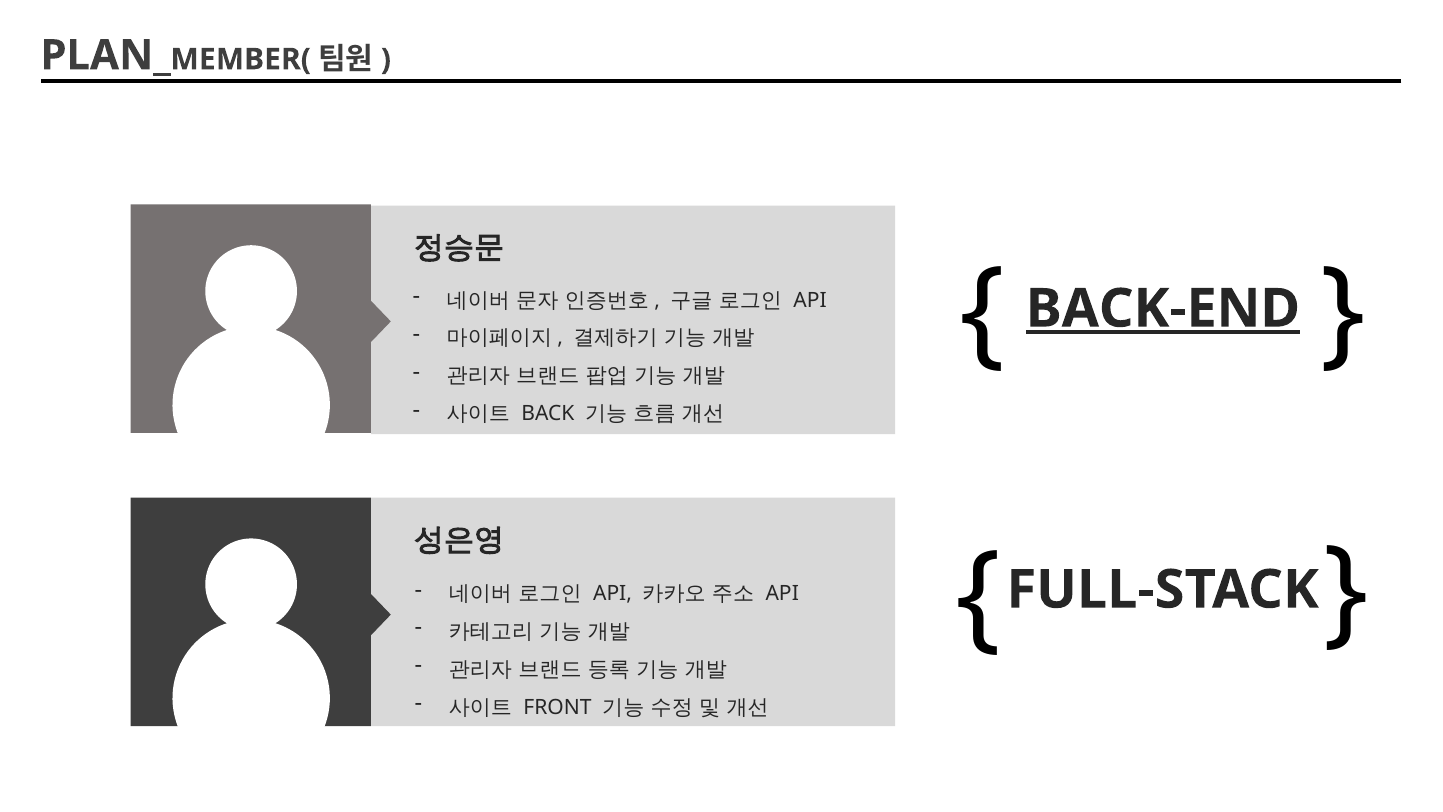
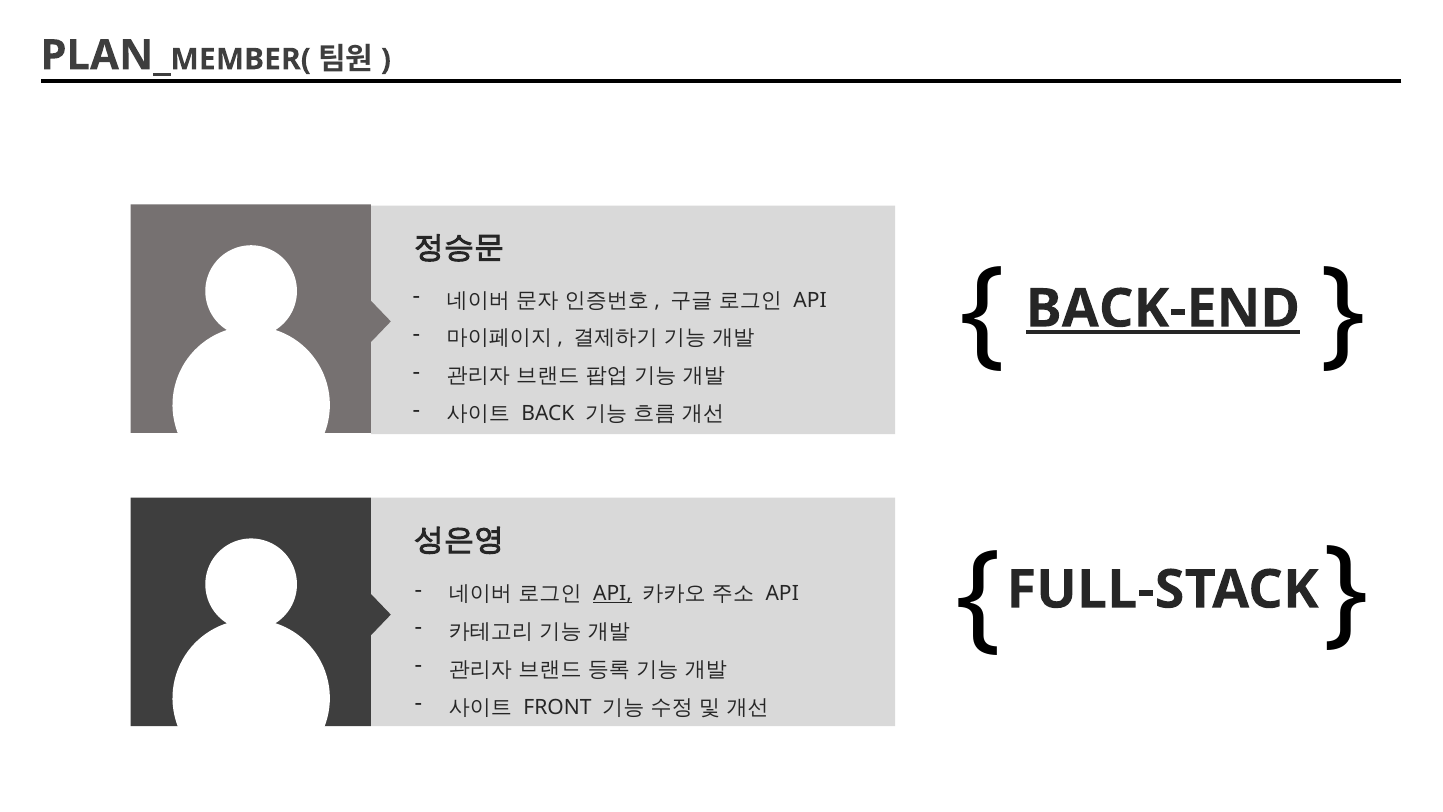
API underline: none -> present (613, 593)
